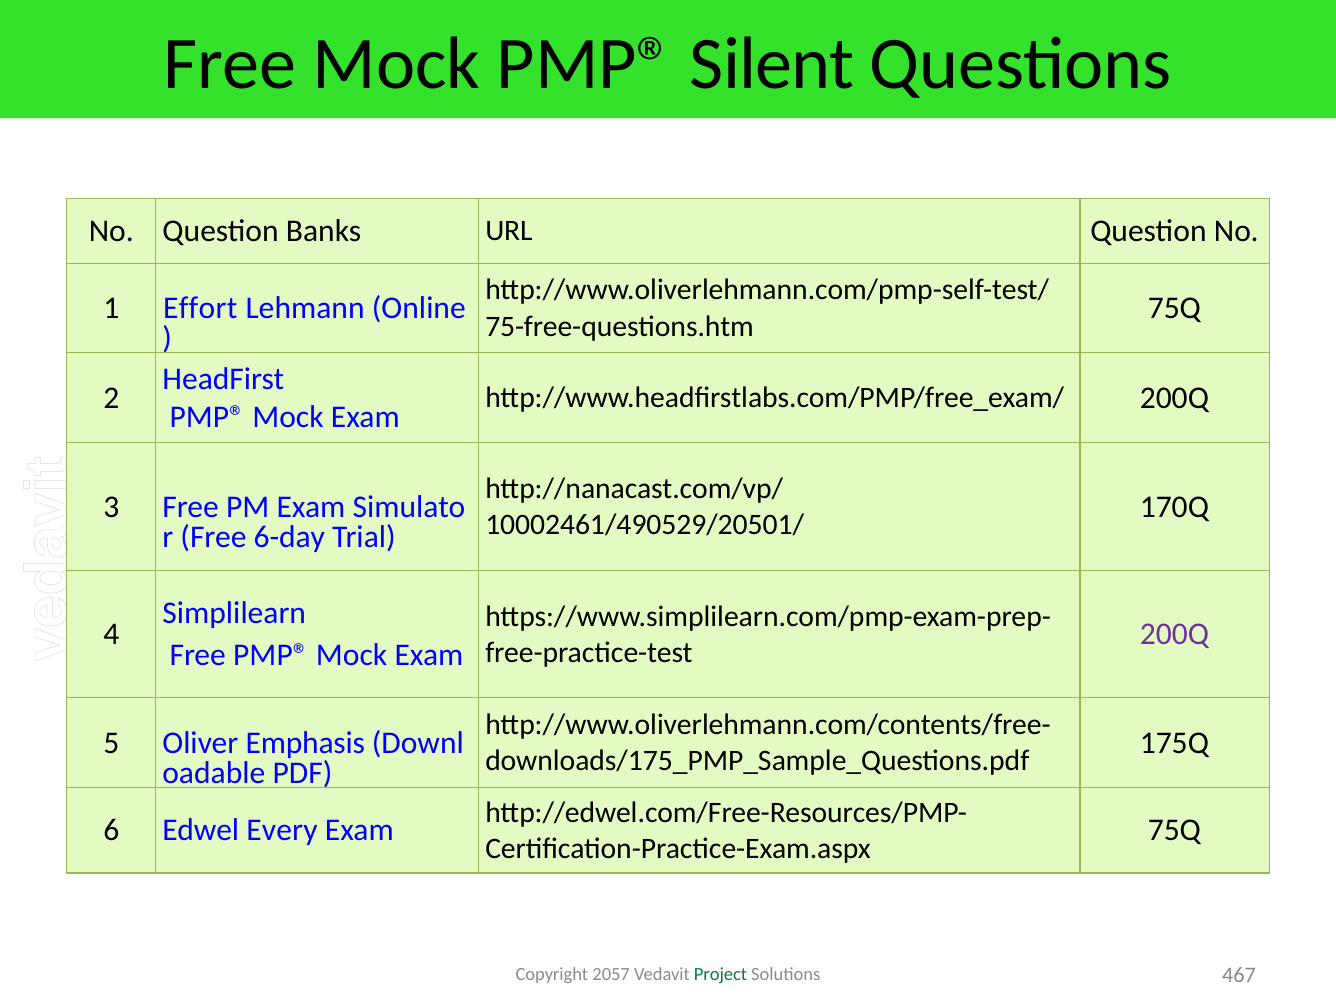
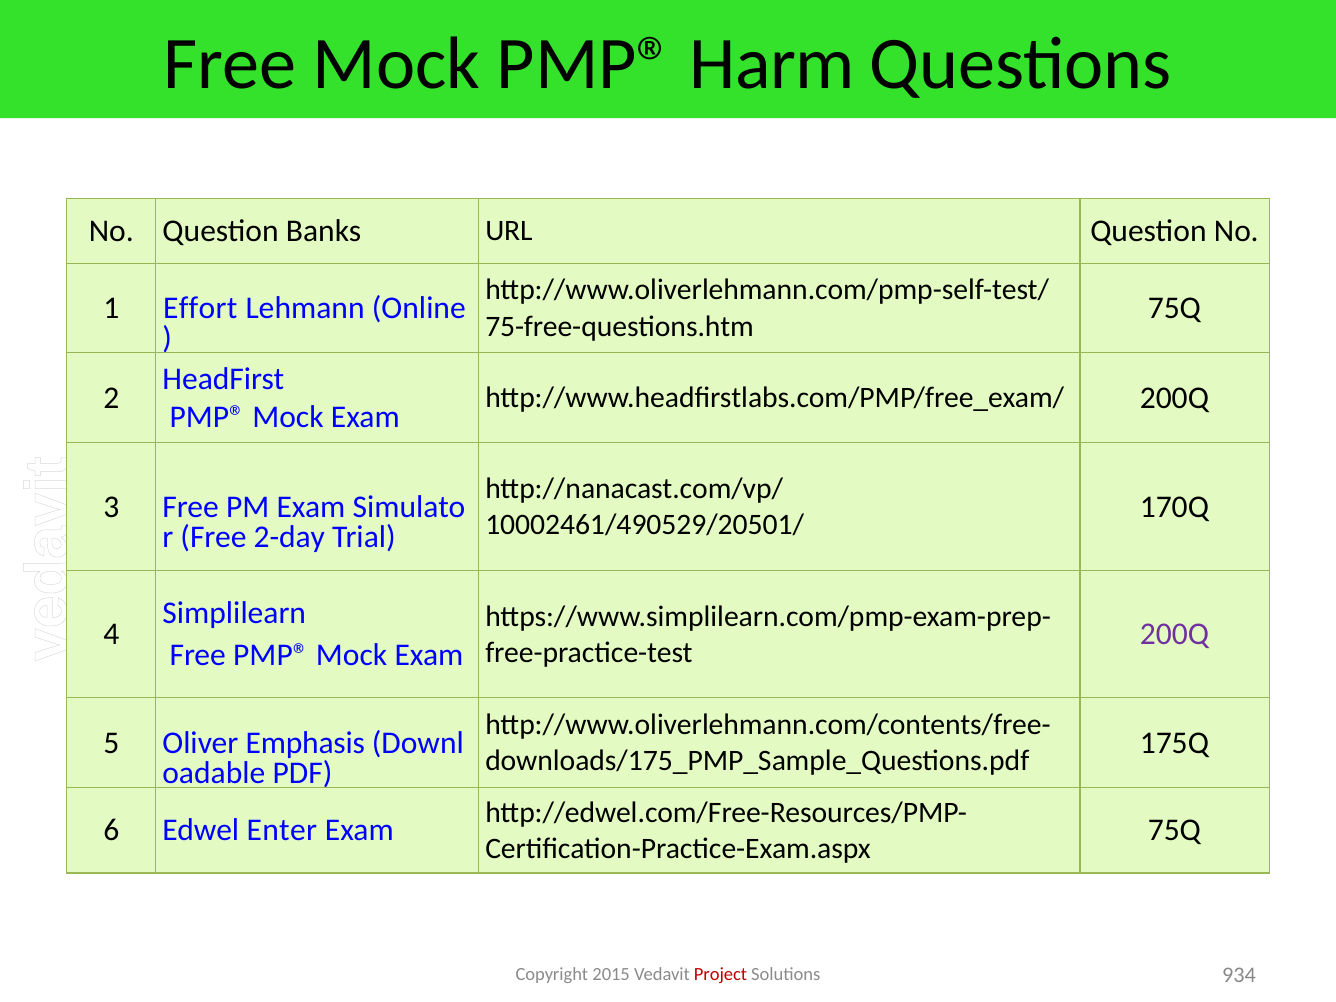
Silent: Silent -> Harm (772, 64)
6-day: 6-day -> 2-day (289, 537)
Every: Every -> Enter (282, 831)
2057: 2057 -> 2015 (611, 975)
Project colour: green -> red (721, 975)
467: 467 -> 934 (1239, 975)
